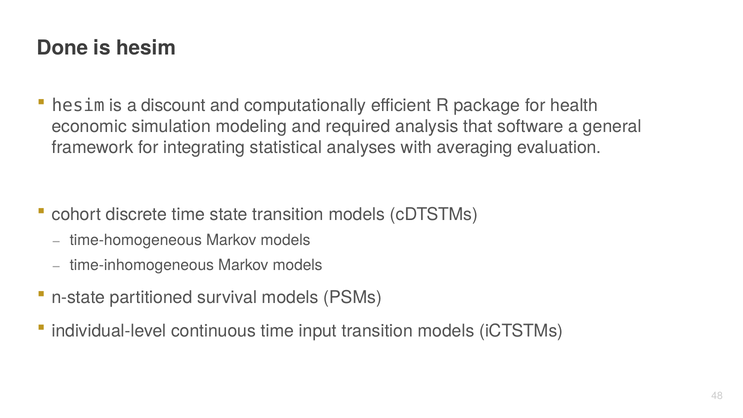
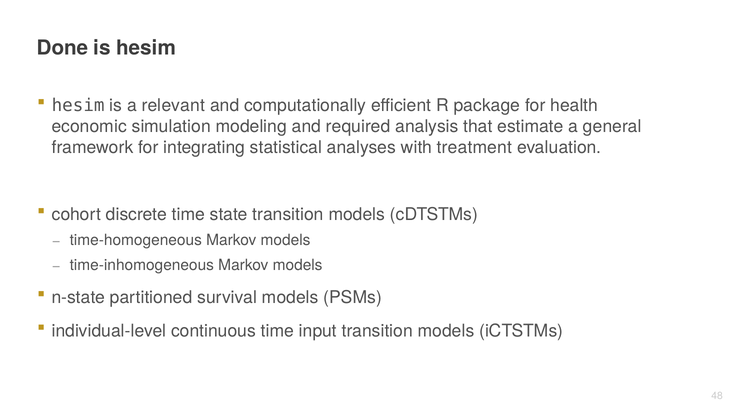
discount: discount -> relevant (173, 105)
software: software -> estimate (530, 126)
averaging: averaging -> treatment (475, 147)
